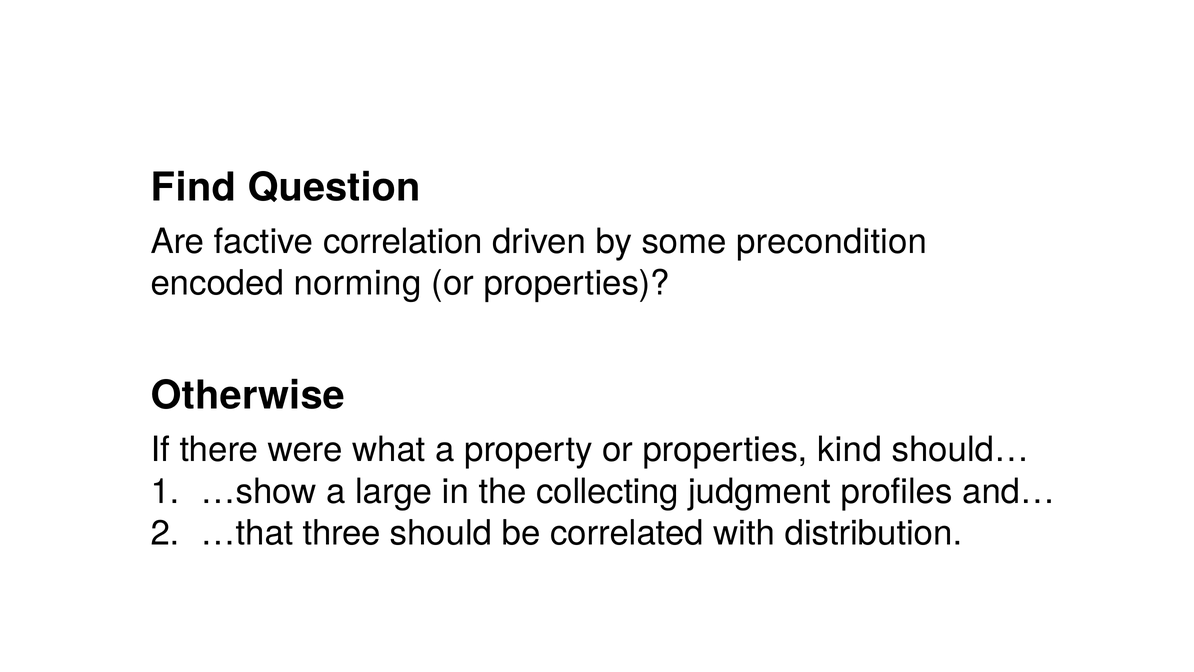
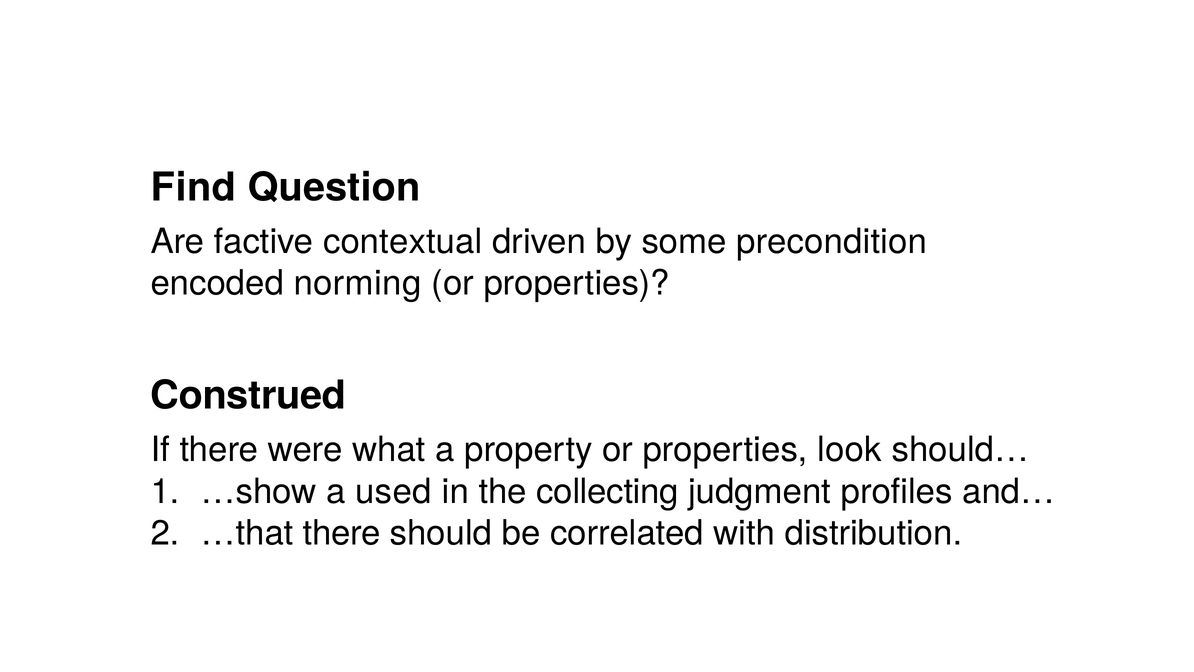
correlation: correlation -> contextual (403, 241)
Otherwise: Otherwise -> Construed (248, 396)
kind: kind -> look (850, 449)
large: large -> used (394, 491)
…that three: three -> there (342, 533)
